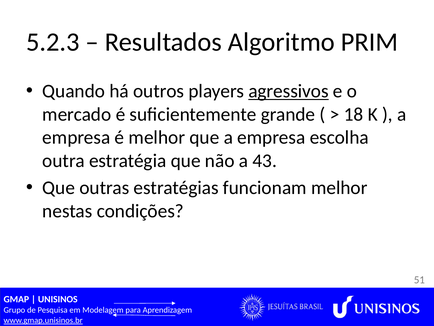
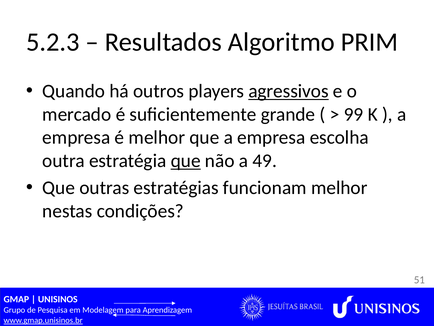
18: 18 -> 99 (354, 114)
que underline: none -> present (186, 161)
43: 43 -> 49 (265, 161)
